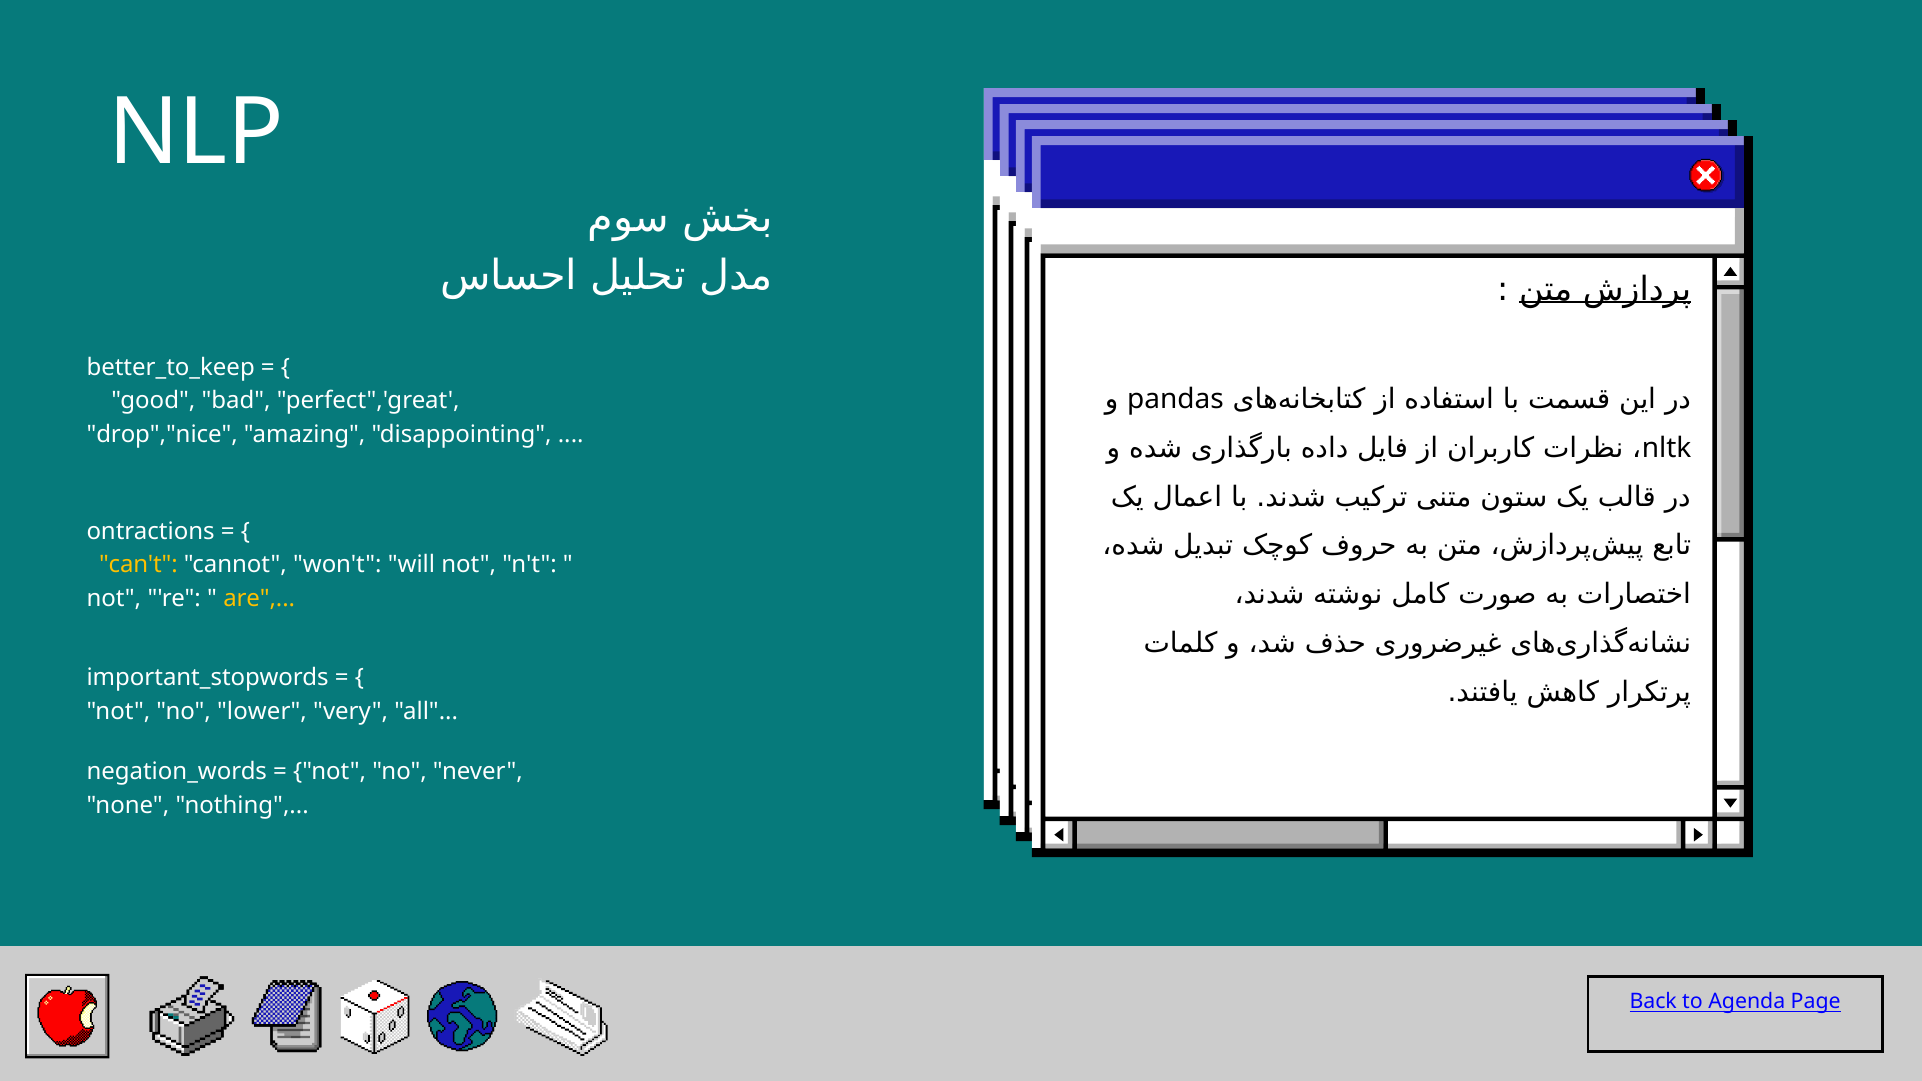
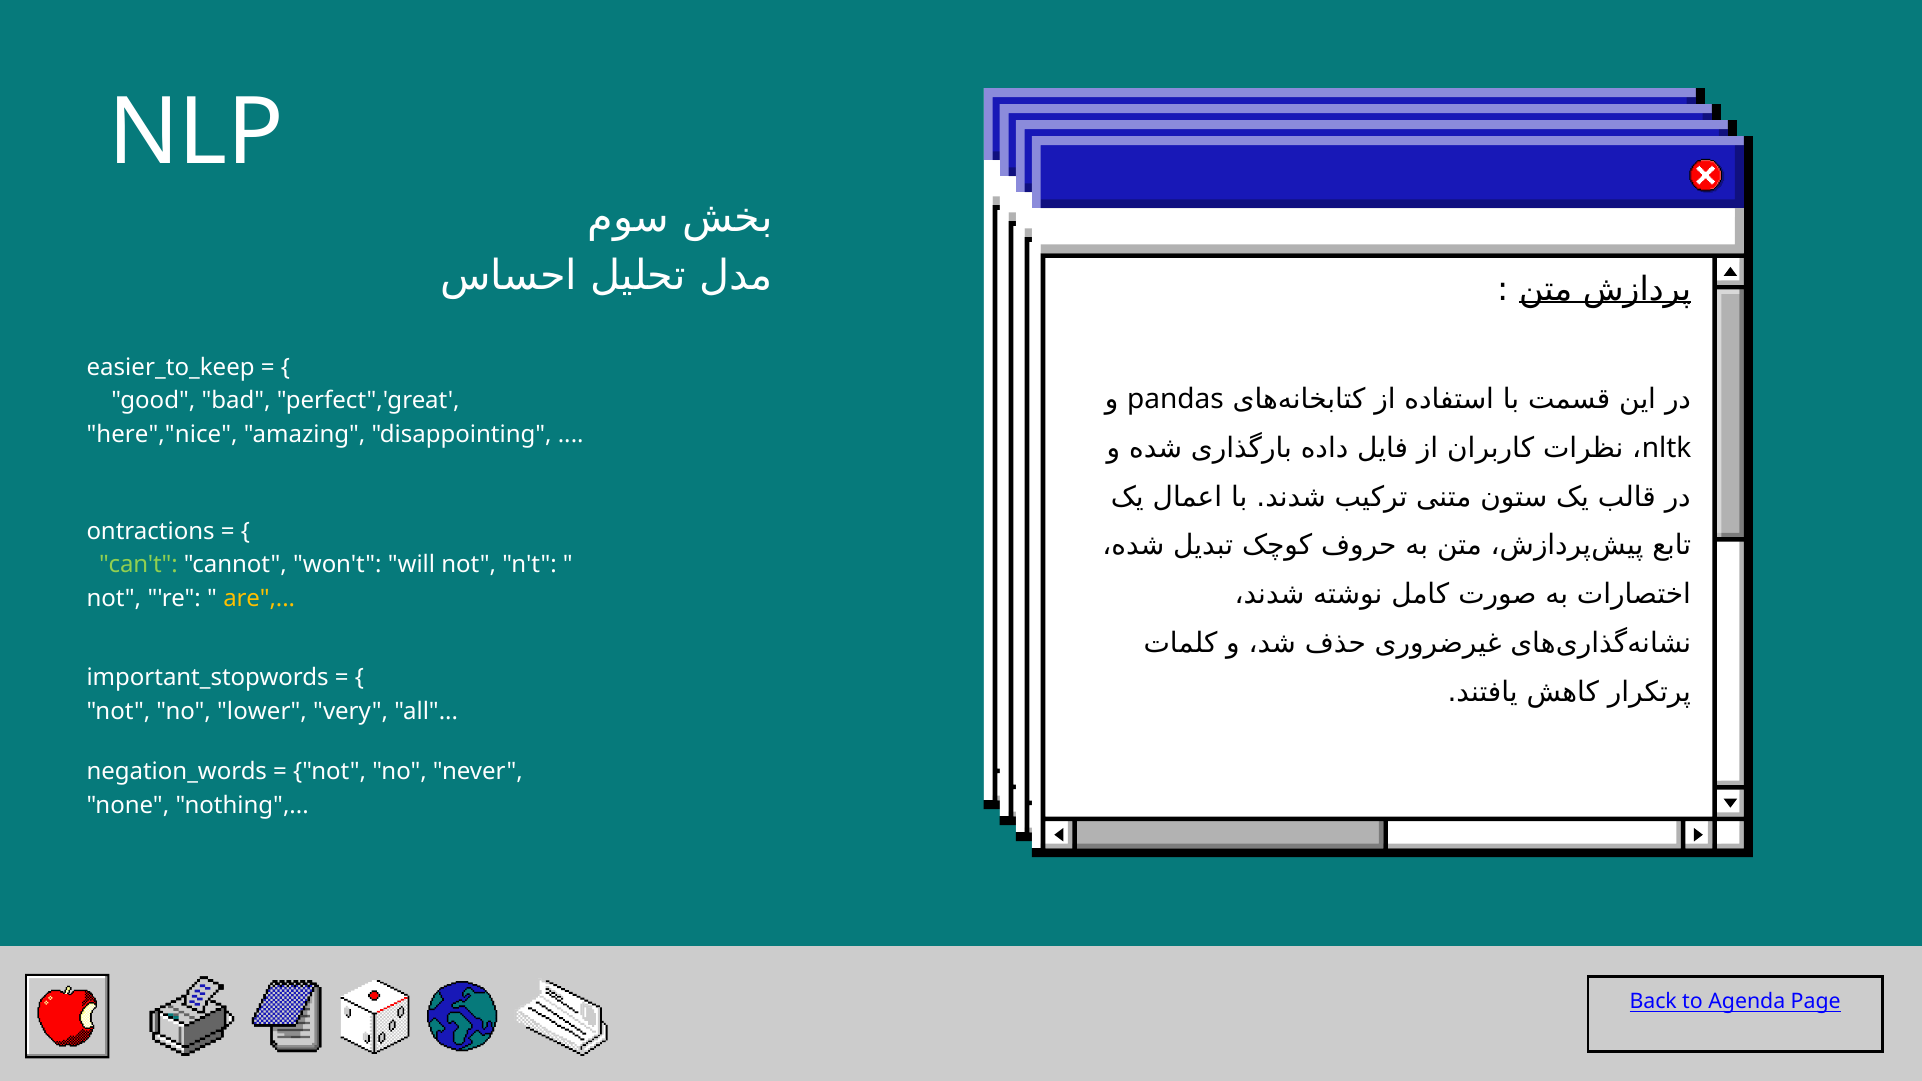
better_to_keep: better_to_keep -> easier_to_keep (171, 367)
drop","nice: drop","nice -> here","nice (162, 435)
can't colour: yellow -> light green (138, 565)
